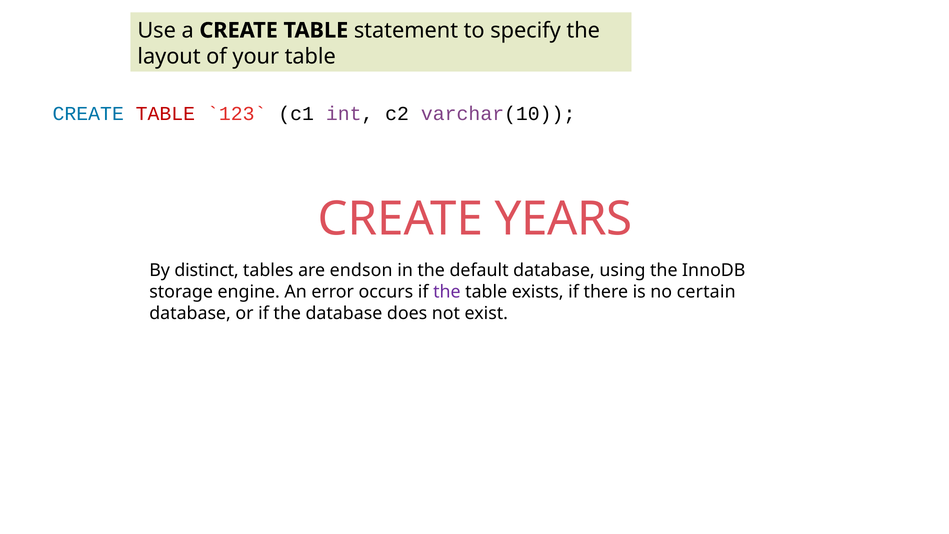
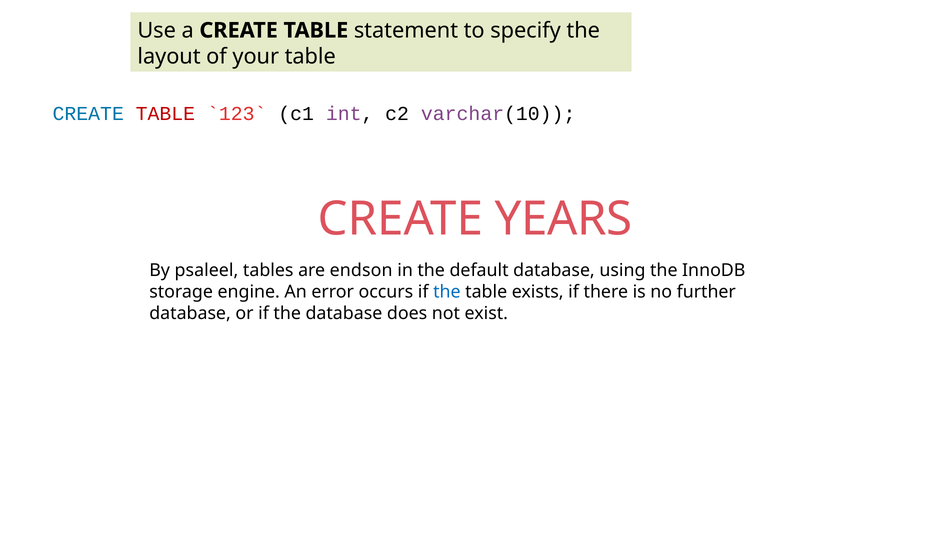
distinct: distinct -> psaleel (206, 270)
the colour: purple -> blue (447, 292)
certain: certain -> further (706, 292)
